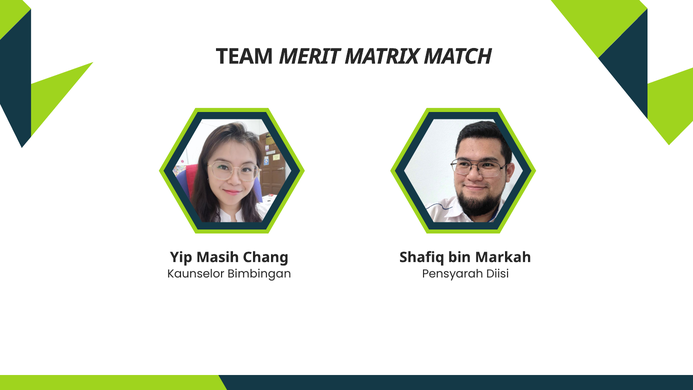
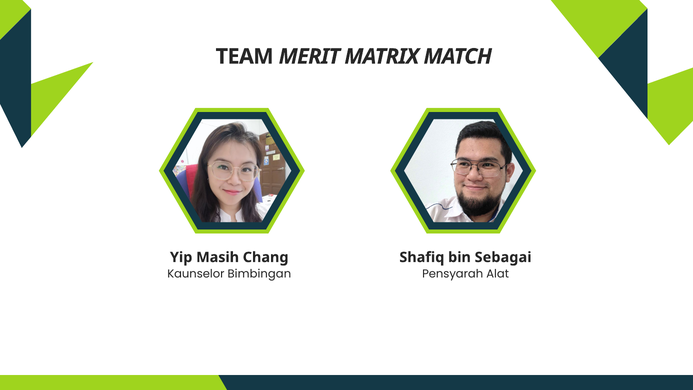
Markah: Markah -> Sebagai (503, 257)
Diisi: Diisi -> Alat (498, 274)
